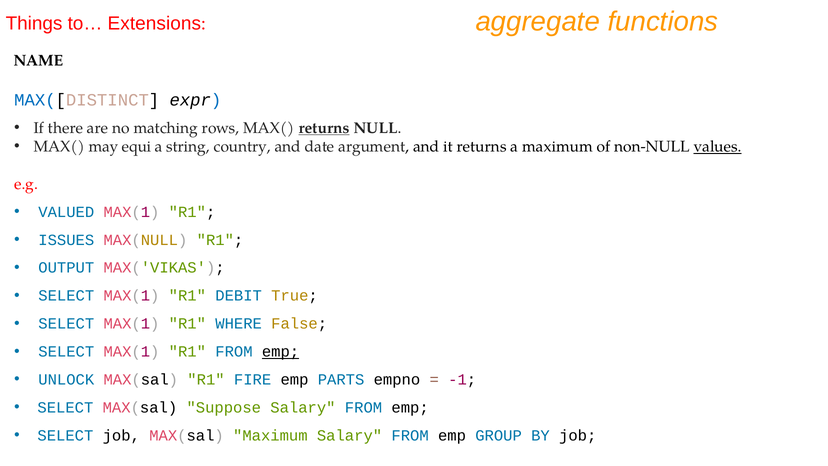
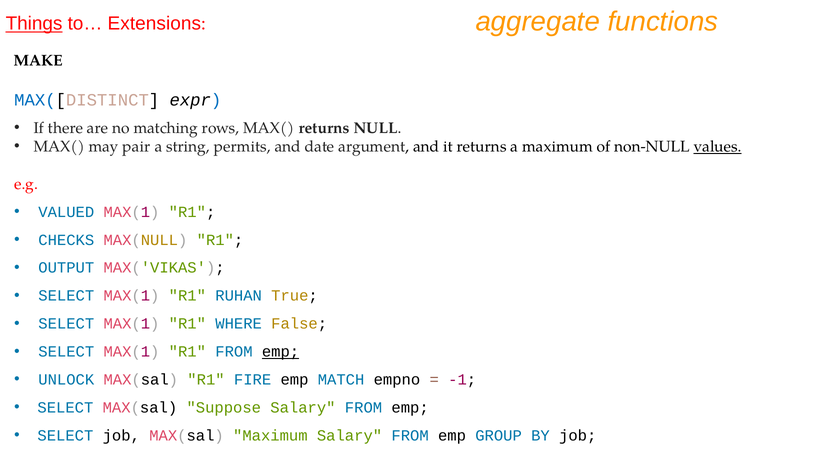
Things underline: none -> present (34, 24)
NAME: NAME -> MAKE (38, 60)
returns underline: present -> none (324, 128)
equi: equi -> pair (136, 147)
country: country -> permits (242, 147)
ISSUES: ISSUES -> CHECKS (66, 240)
DEBIT: DEBIT -> RUHAN (239, 296)
PARTS: PARTS -> MATCH (341, 379)
